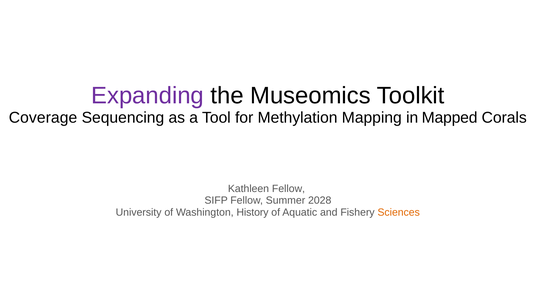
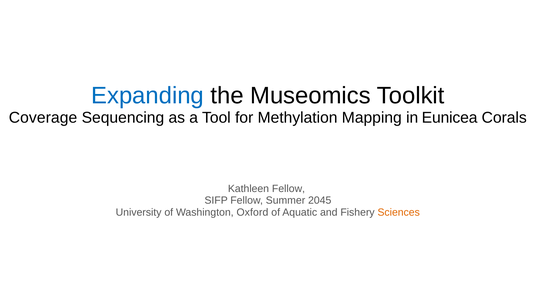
Expanding colour: purple -> blue (148, 95)
Mapped: Mapped -> Eunicea (450, 117)
2028: 2028 -> 2045 (320, 200)
History: History -> Oxford (252, 212)
